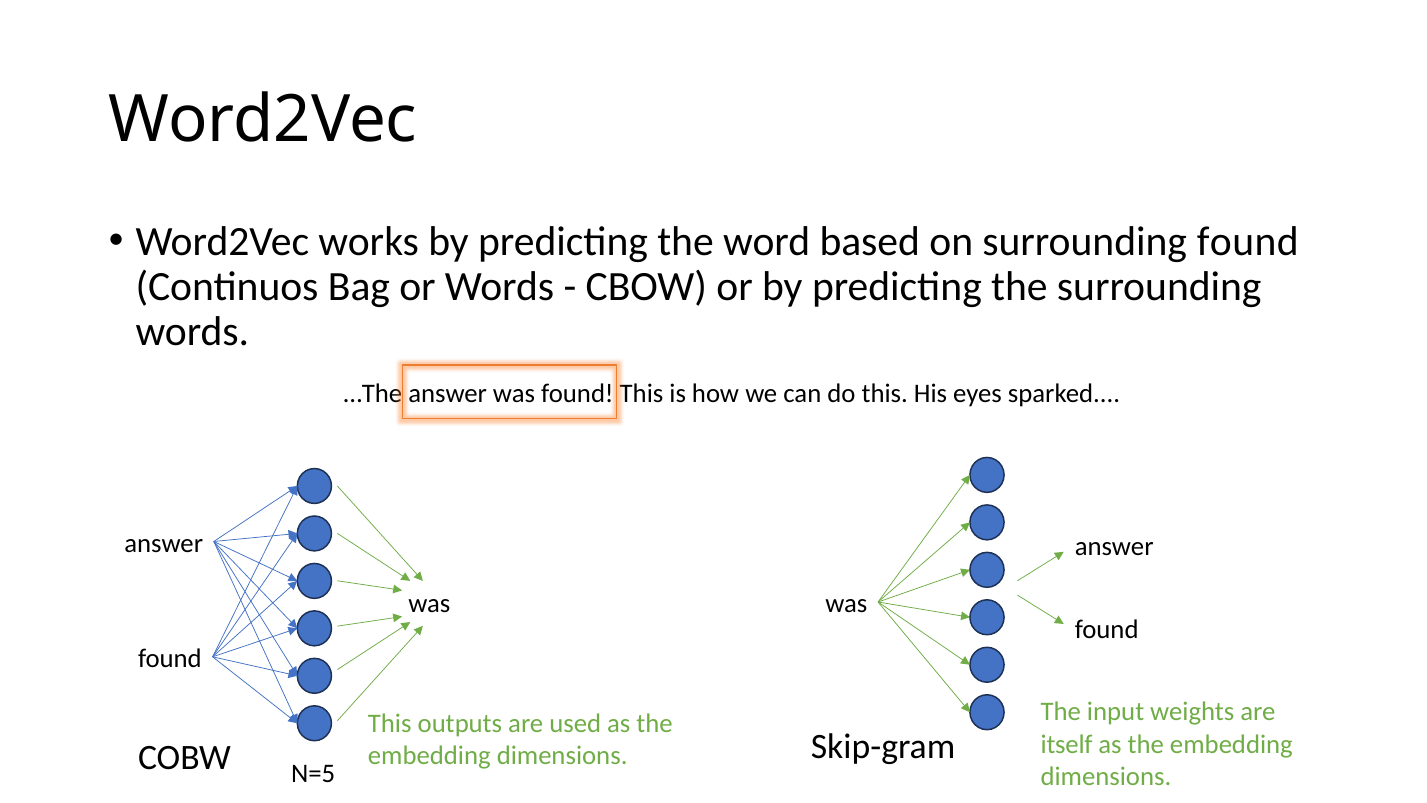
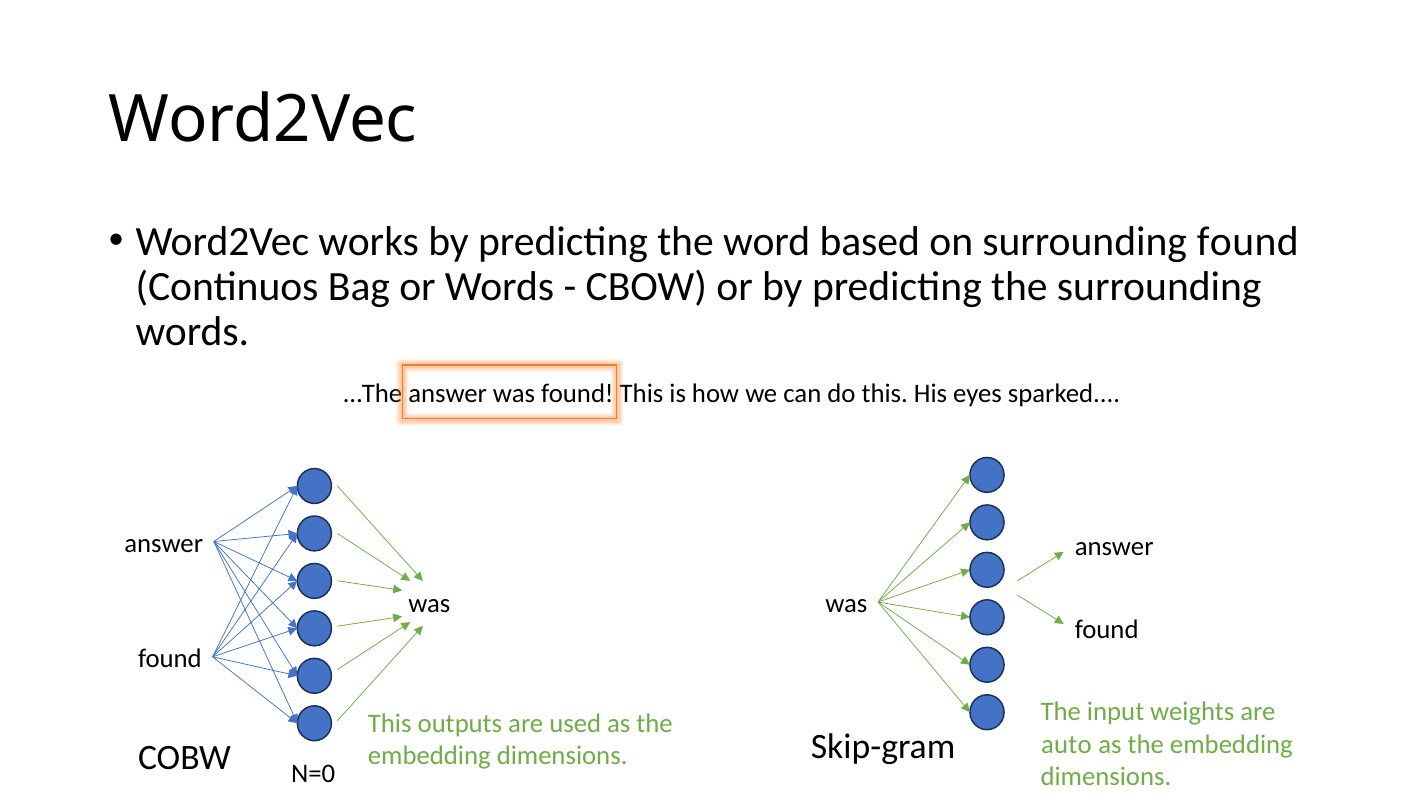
itself: itself -> auto (1066, 744)
N=5: N=5 -> N=0 (313, 773)
